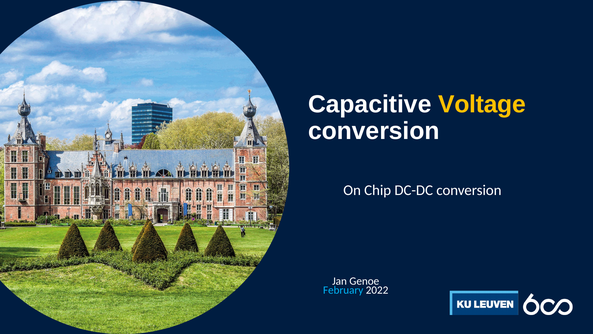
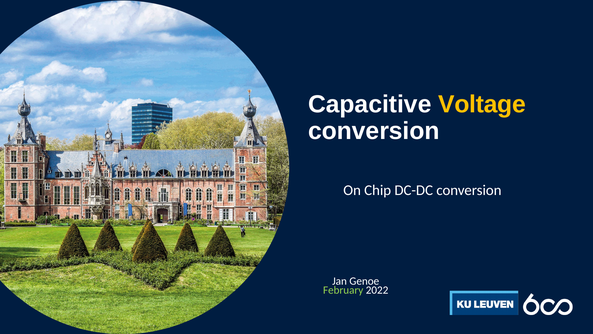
February colour: light blue -> light green (343, 290)
